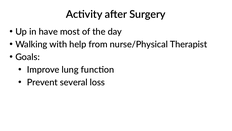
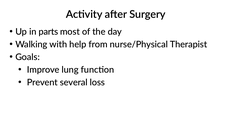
have: have -> parts (48, 32)
